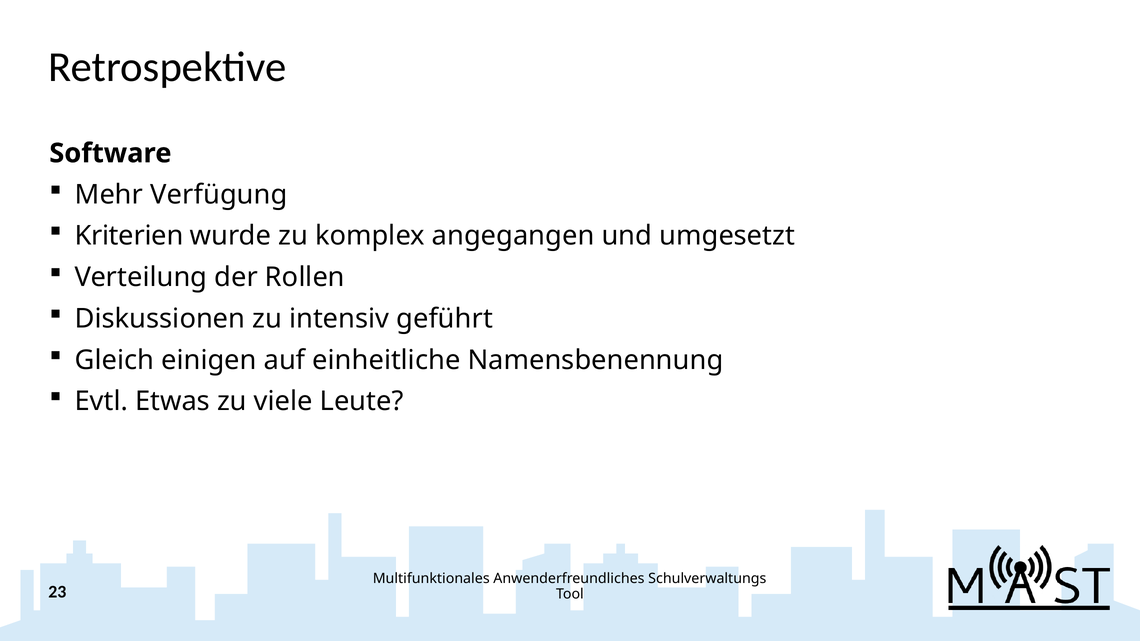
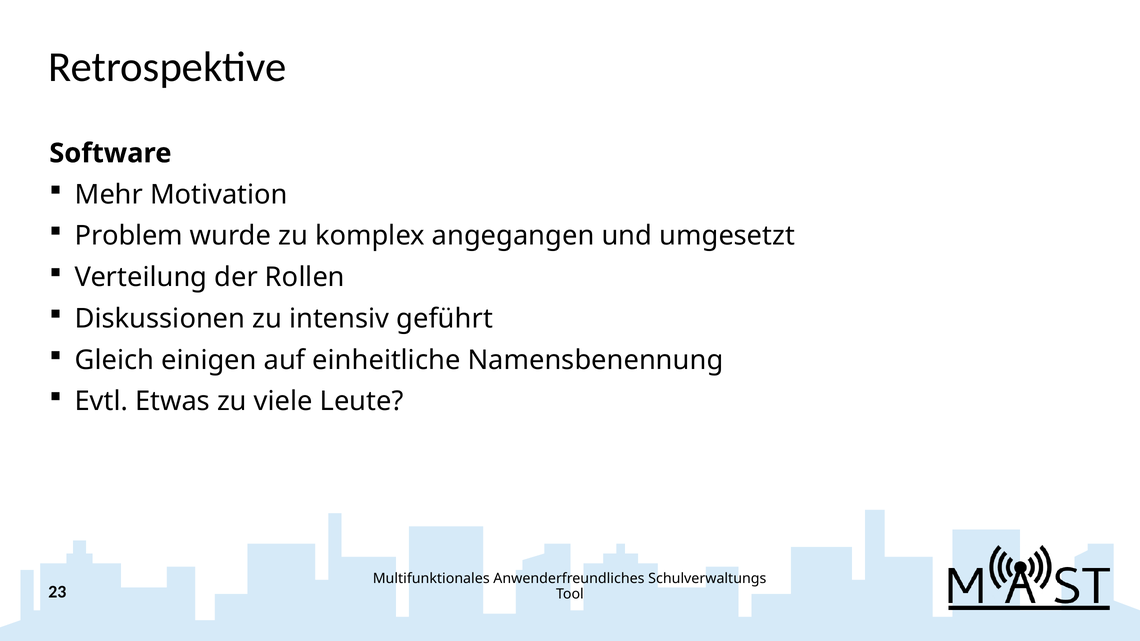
Verfügung: Verfügung -> Motivation (219, 195)
Kriterien: Kriterien -> Problem (129, 236)
